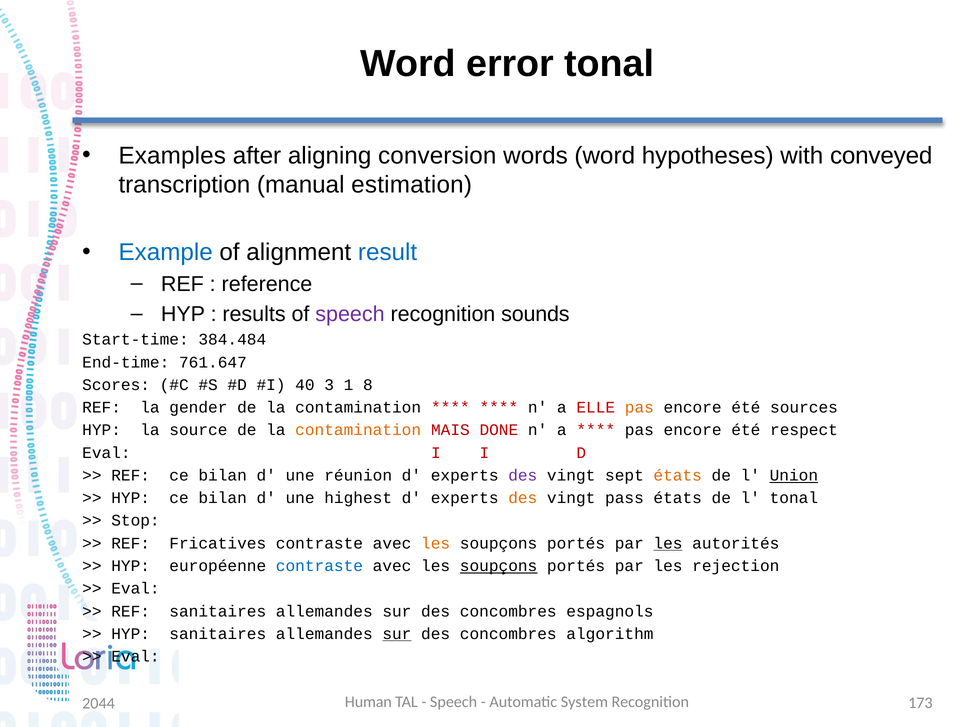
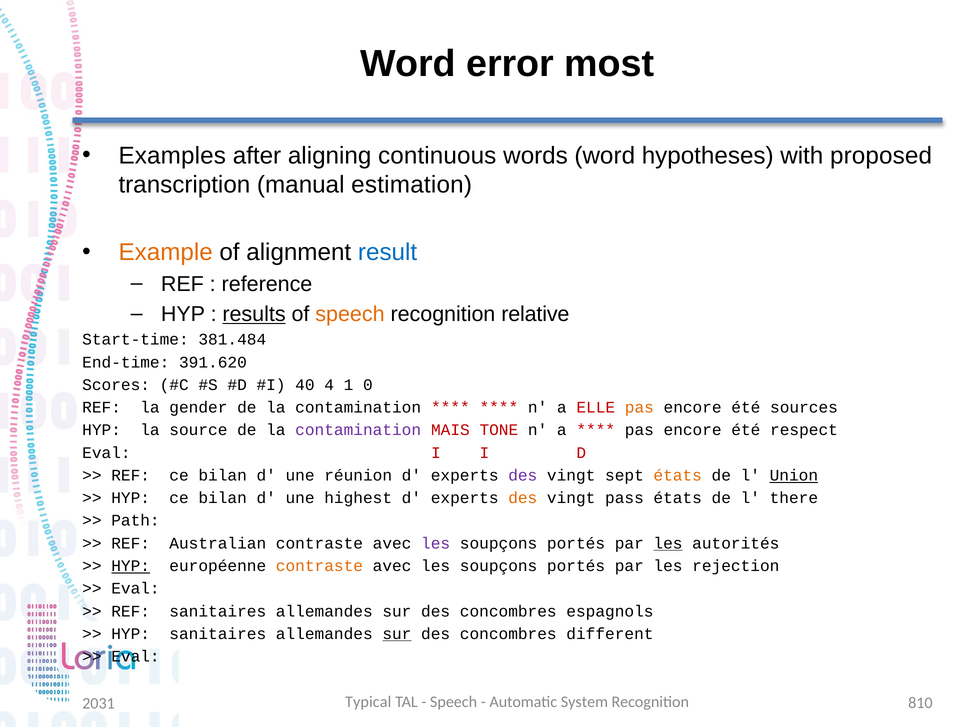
error tonal: tonal -> most (609, 64)
conversion: conversion -> continuous (437, 156)
conveyed: conveyed -> proposed (881, 156)
Example colour: blue -> orange (166, 252)
results underline: none -> present (254, 314)
speech colour: purple -> orange (350, 314)
sounds: sounds -> relative (535, 314)
384.484: 384.484 -> 381.484 (232, 340)
761.647: 761.647 -> 391.620 (213, 362)
3: 3 -> 4 (329, 385)
8: 8 -> 0 (368, 385)
contamination colour: orange -> purple (358, 430)
DONE: DONE -> TONE (499, 430)
l tonal: tonal -> there (794, 498)
Stop: Stop -> Path (135, 520)
Fricatives: Fricatives -> Australian (218, 543)
les colour: orange -> purple (436, 543)
HYP underline: none -> present (131, 566)
contraste colour: blue -> orange (319, 566)
soupçons underline: present -> none (499, 566)
algorithm: algorithm -> different (610, 634)
Human: Human -> Typical (368, 702)
173: 173 -> 810 (920, 703)
2044: 2044 -> 2031 (99, 703)
